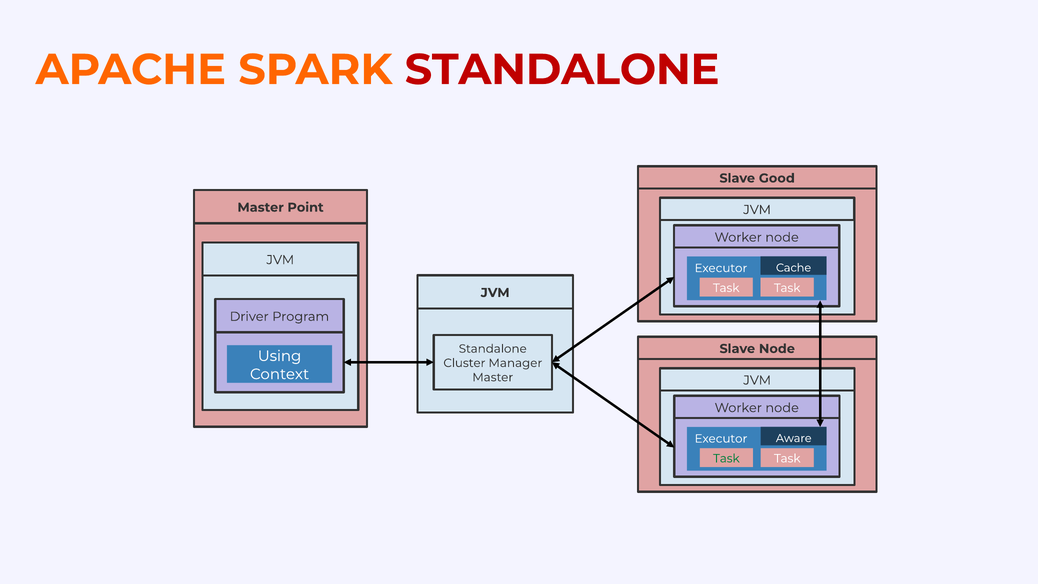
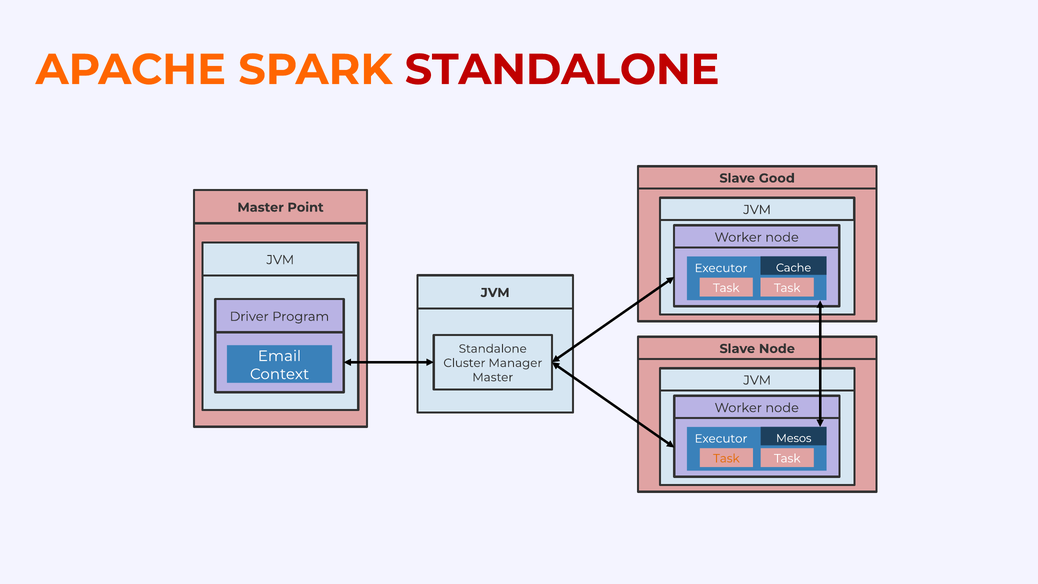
Using: Using -> Email (279, 356)
Aware: Aware -> Mesos (794, 438)
Task colour: green -> orange (726, 458)
